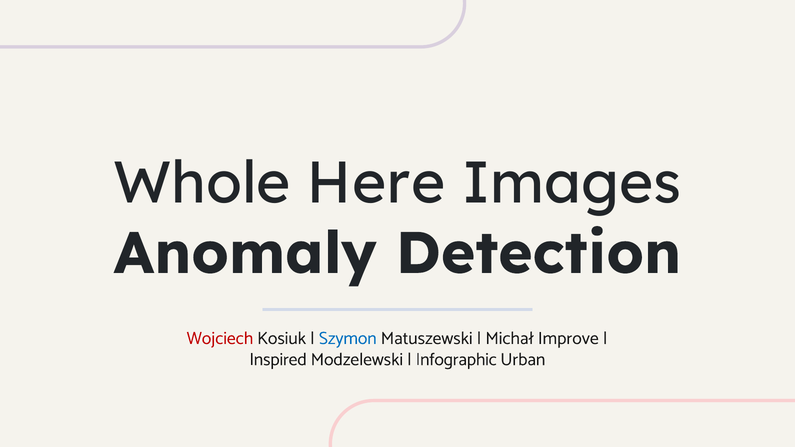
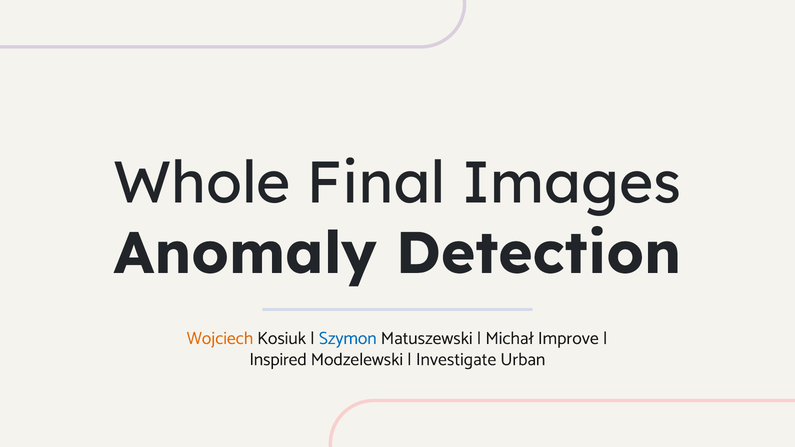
Here: Here -> Final (376, 183)
Wojciech colour: red -> orange (220, 338)
Infographic: Infographic -> Investigate (456, 359)
